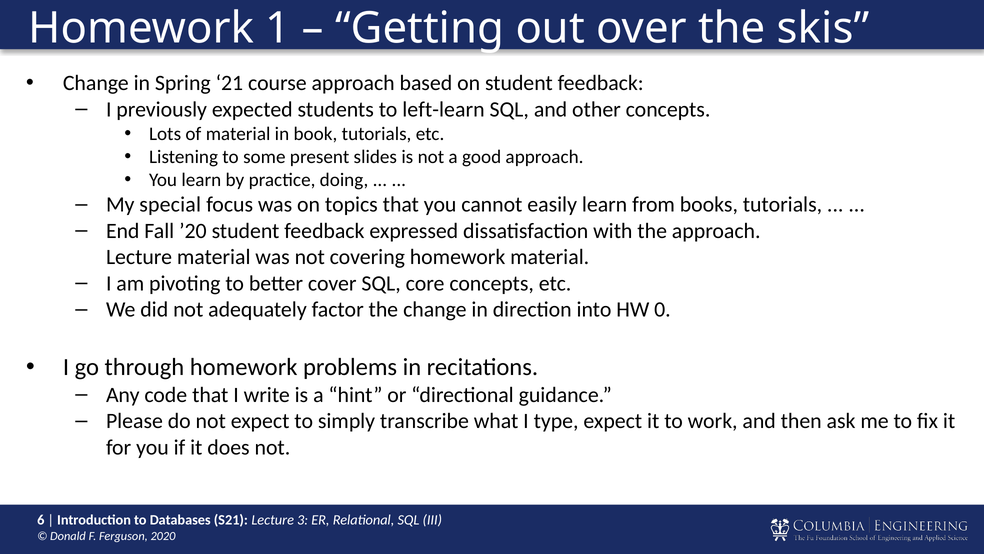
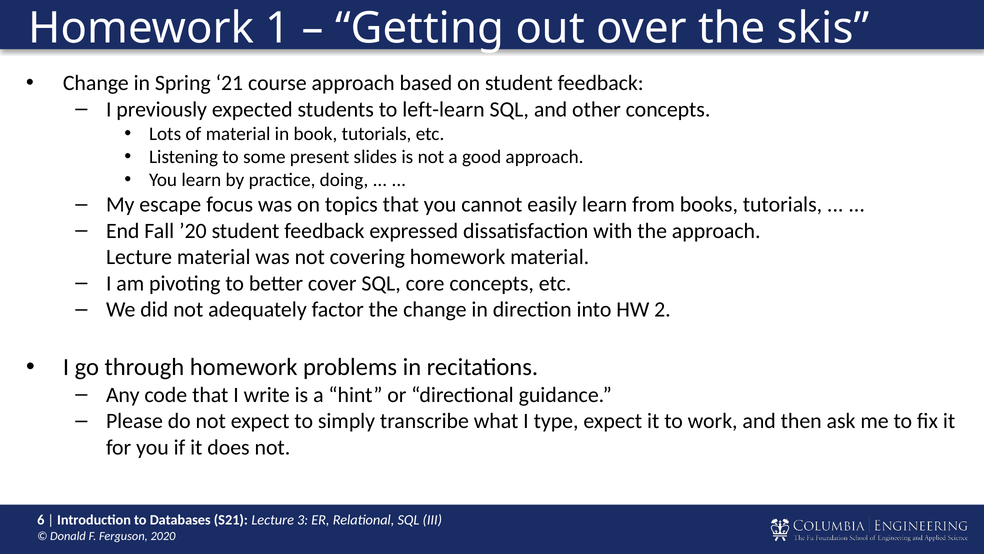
special: special -> escape (170, 204)
0: 0 -> 2 (662, 309)
